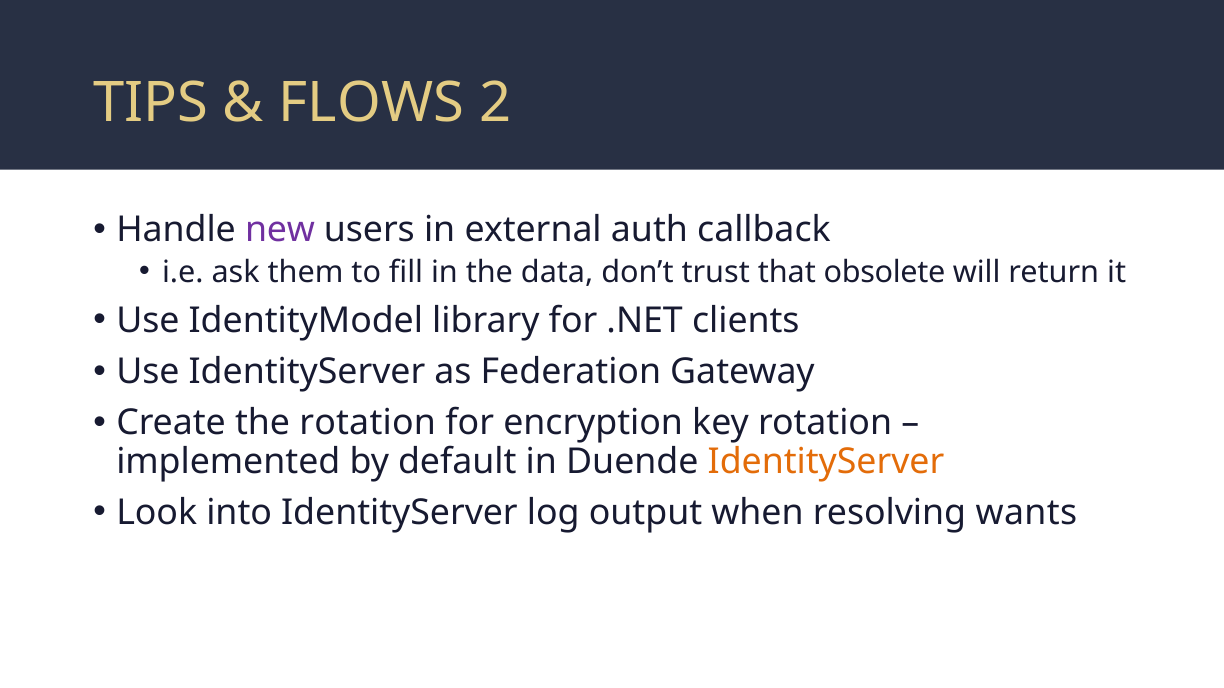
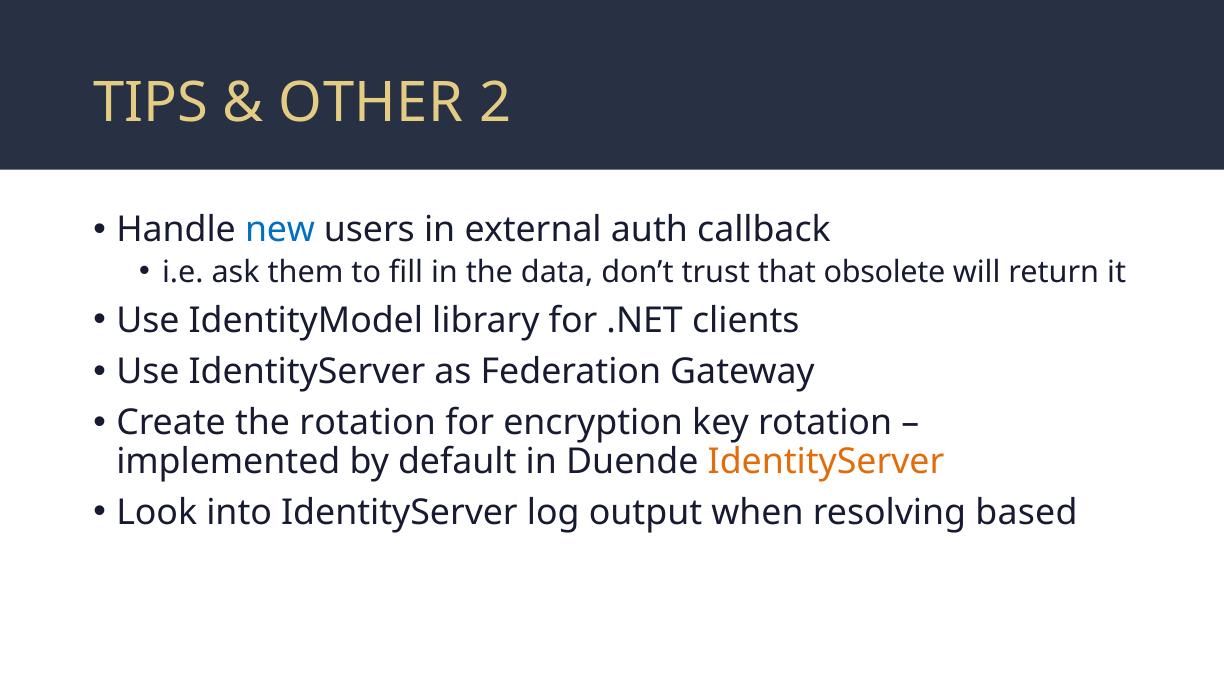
FLOWS: FLOWS -> OTHER (371, 103)
new colour: purple -> blue (280, 230)
wants: wants -> based (1026, 513)
